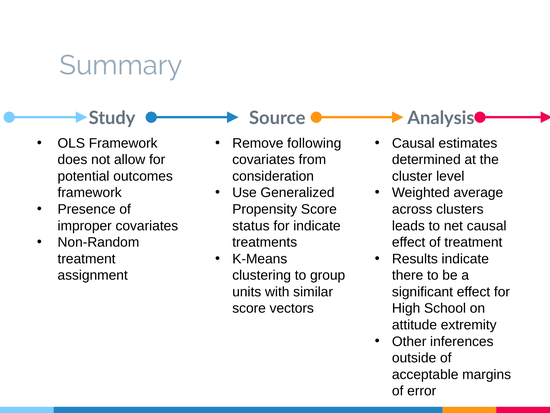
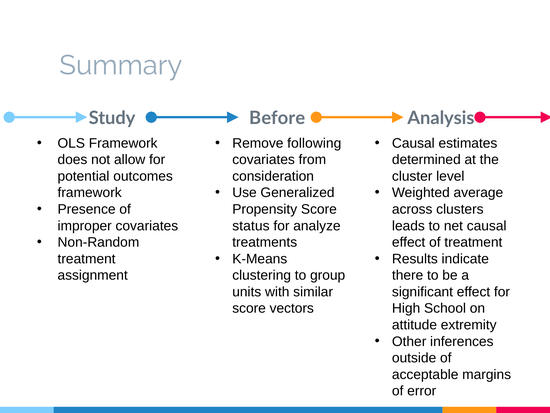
Source: Source -> Before (277, 118)
for indicate: indicate -> analyze (317, 226)
